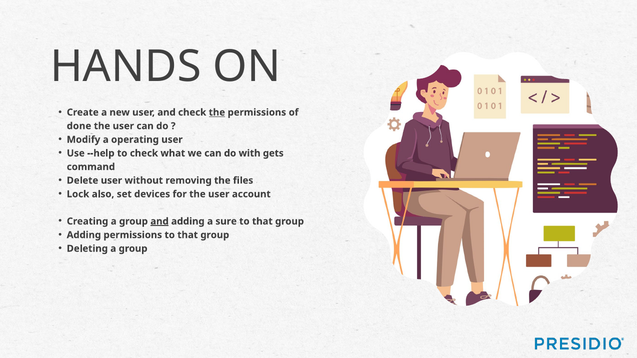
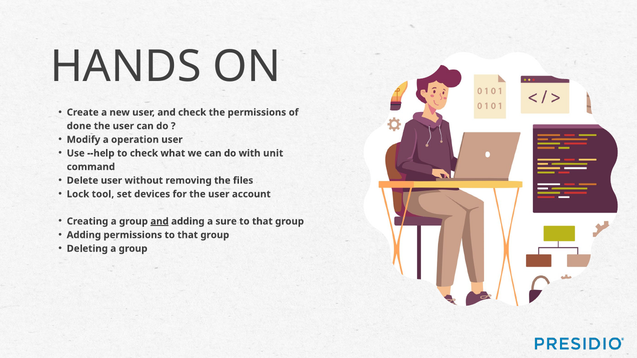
the underline: present -> none (217, 112)
operating: operating -> operation (135, 140)
gets: gets -> unit (273, 153)
also: also -> tool (103, 194)
